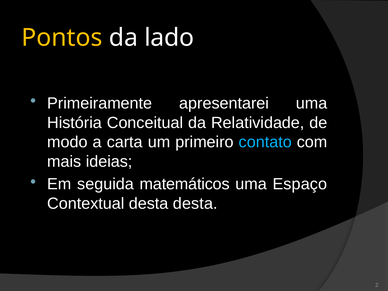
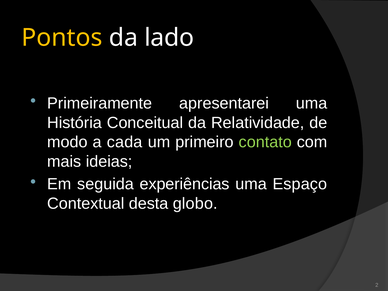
carta: carta -> cada (125, 142)
contato colour: light blue -> light green (265, 142)
matemáticos: matemáticos -> experiências (185, 184)
desta desta: desta -> globo (195, 204)
